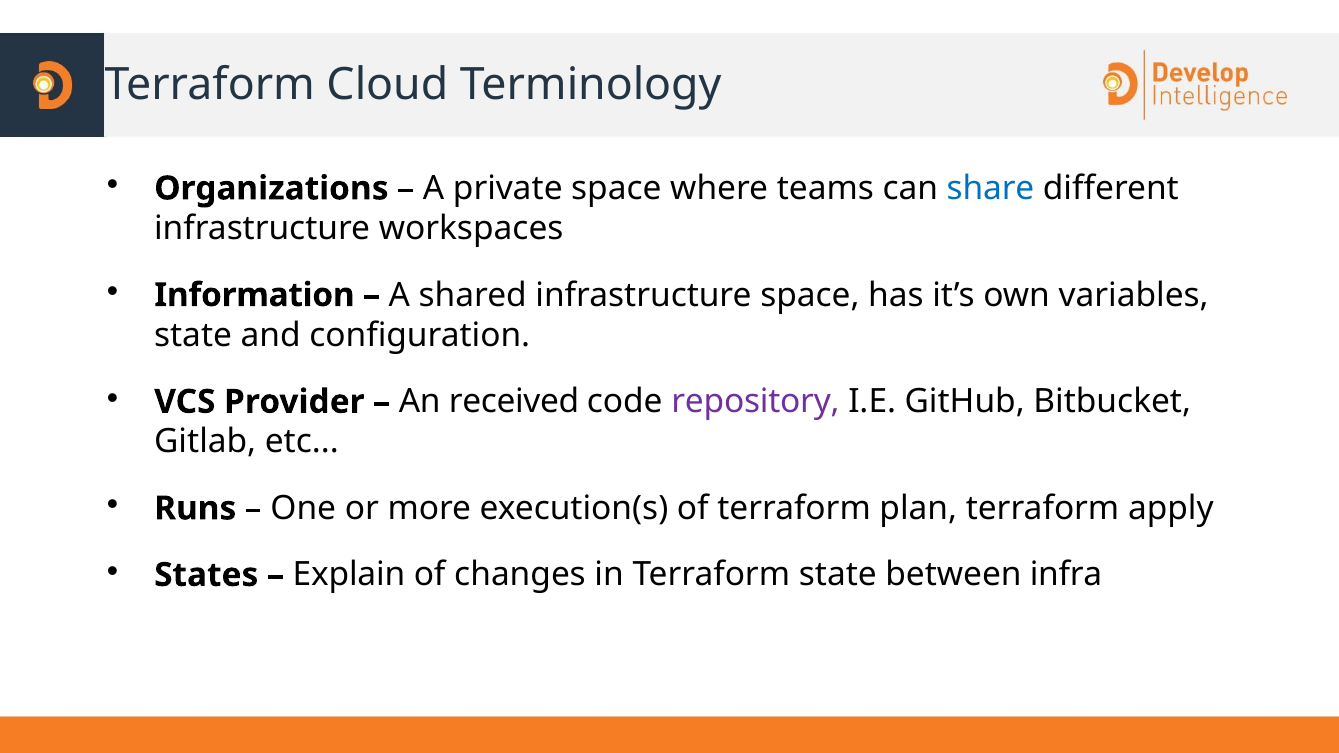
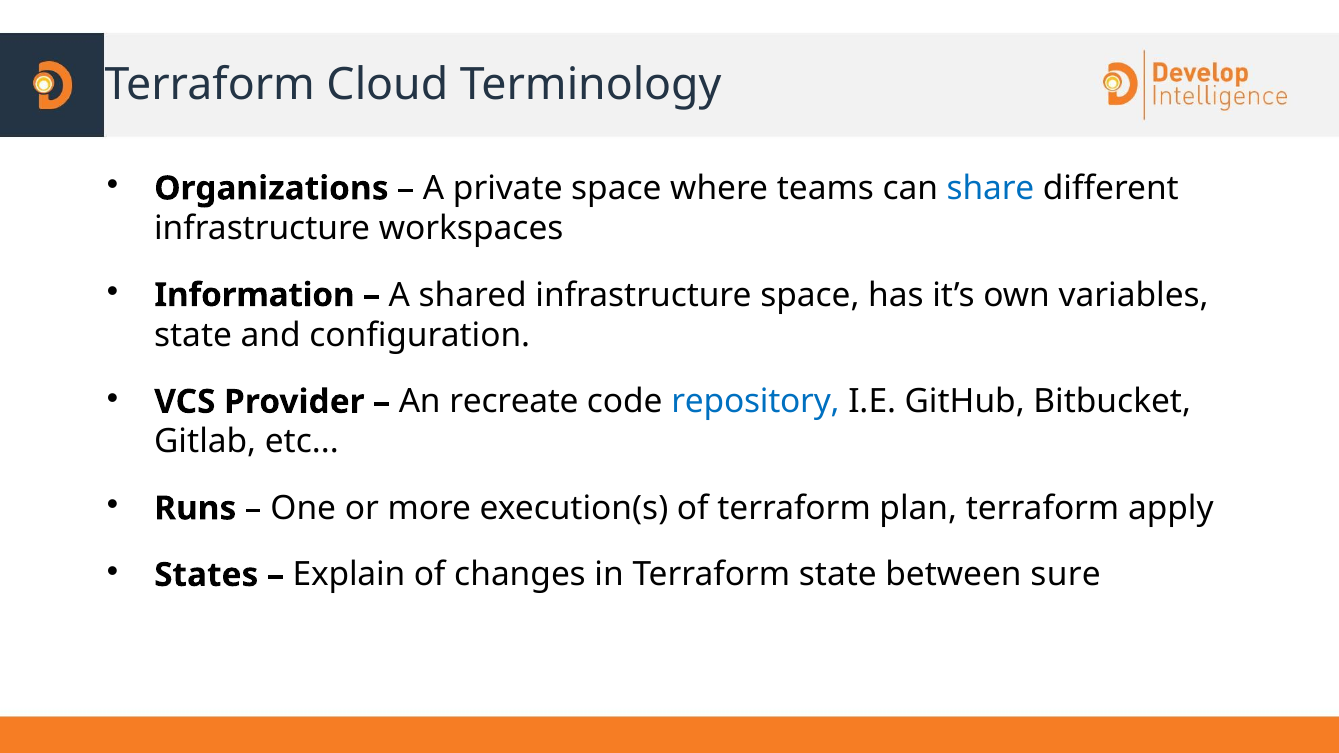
received: received -> recreate (514, 402)
repository colour: purple -> blue (756, 402)
infra: infra -> sure (1066, 575)
